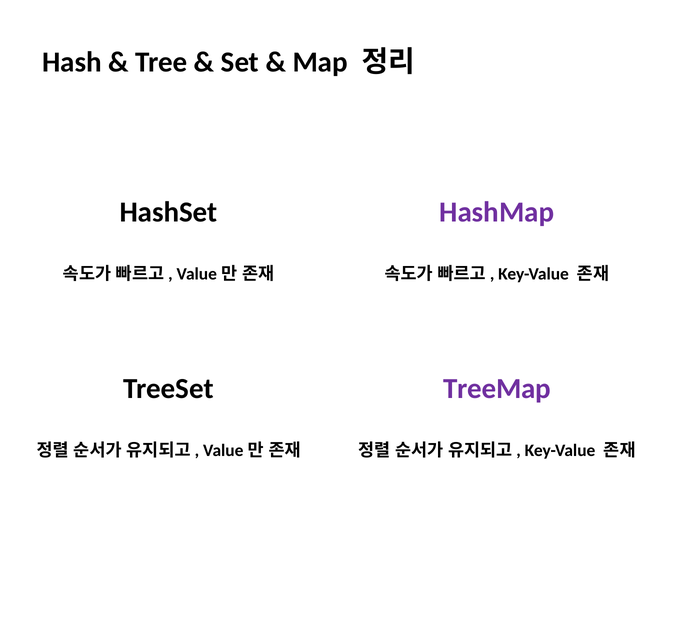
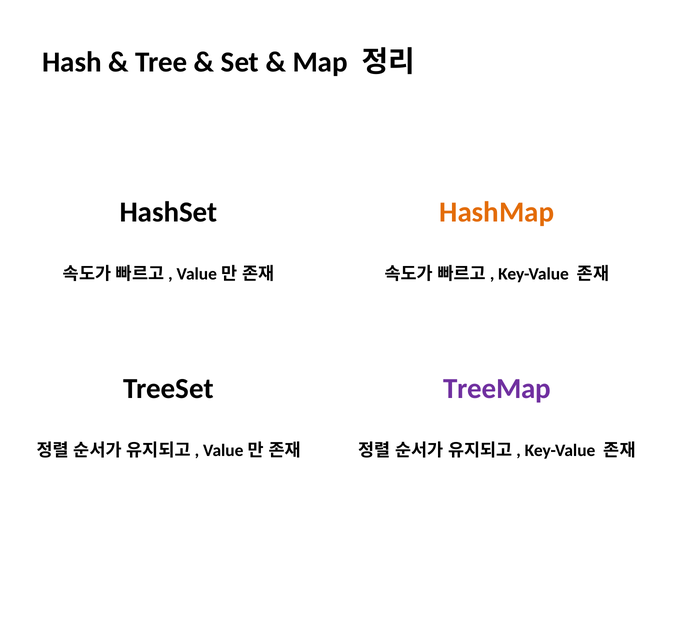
HashMap colour: purple -> orange (497, 212)
